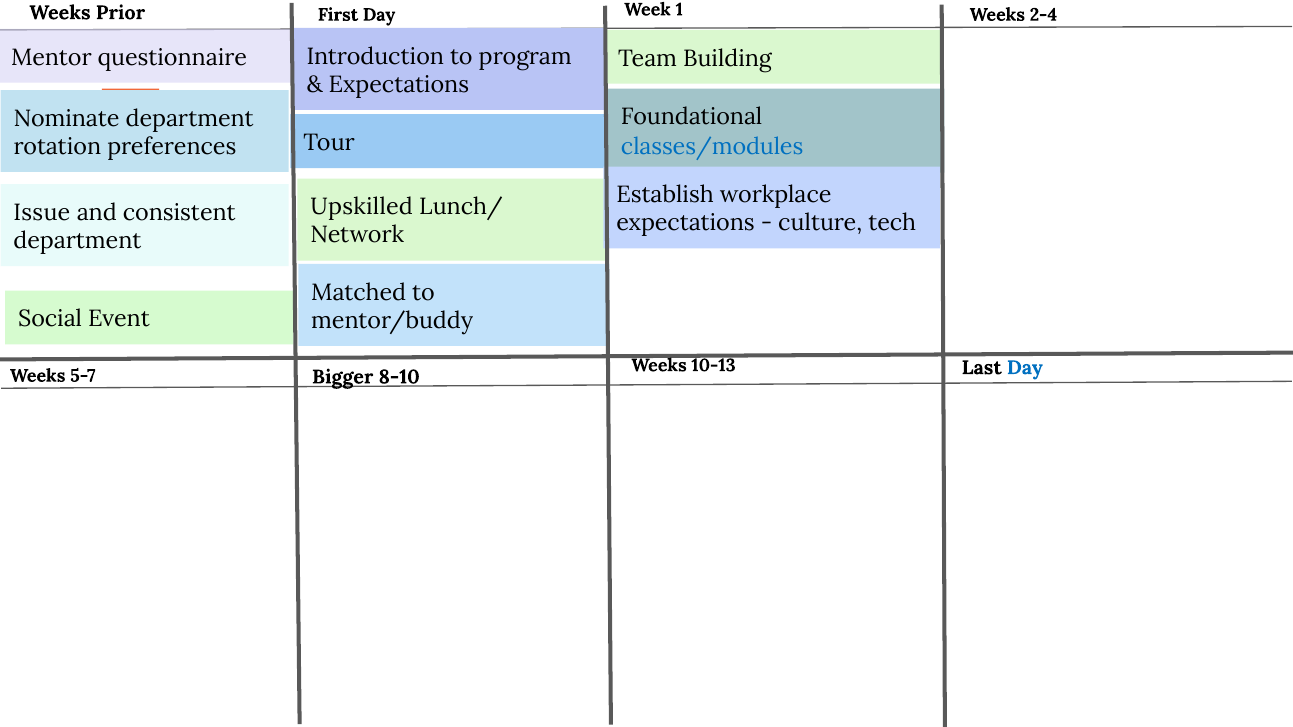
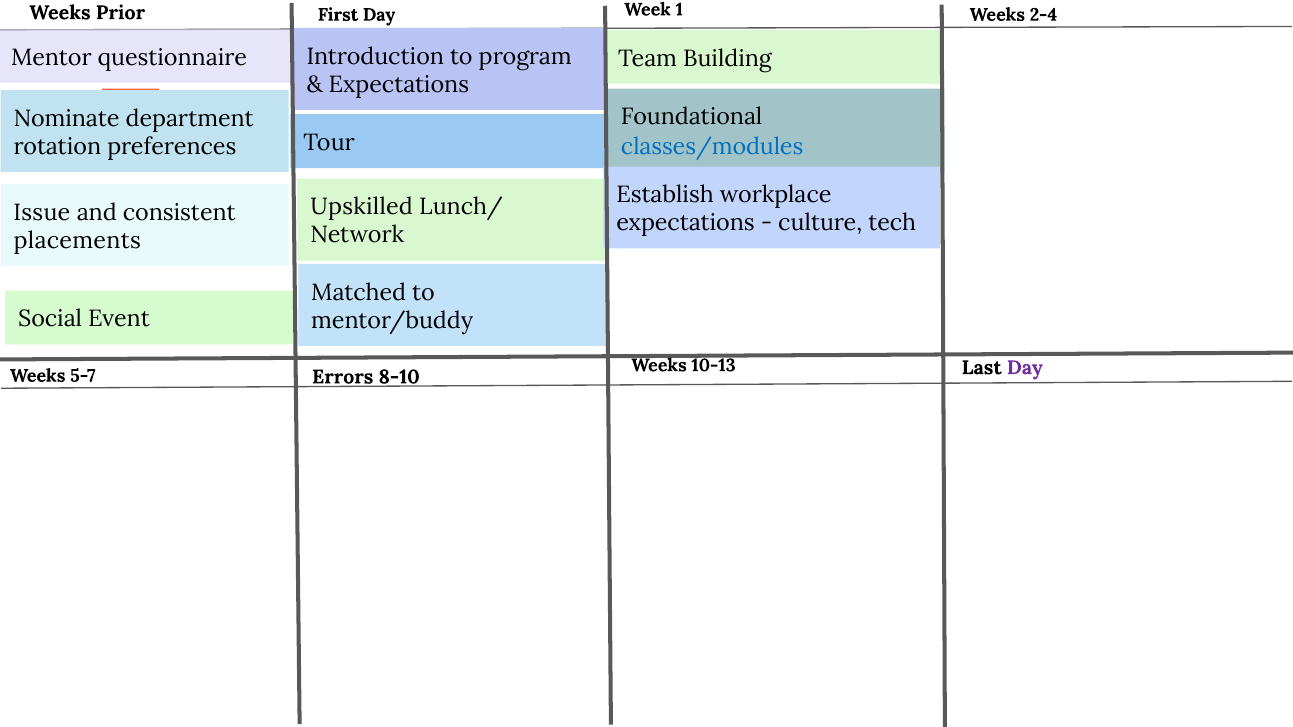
department: department -> placements (77, 241)
Day colour: blue -> purple (1025, 368)
Bigger: Bigger -> Errors (343, 377)
